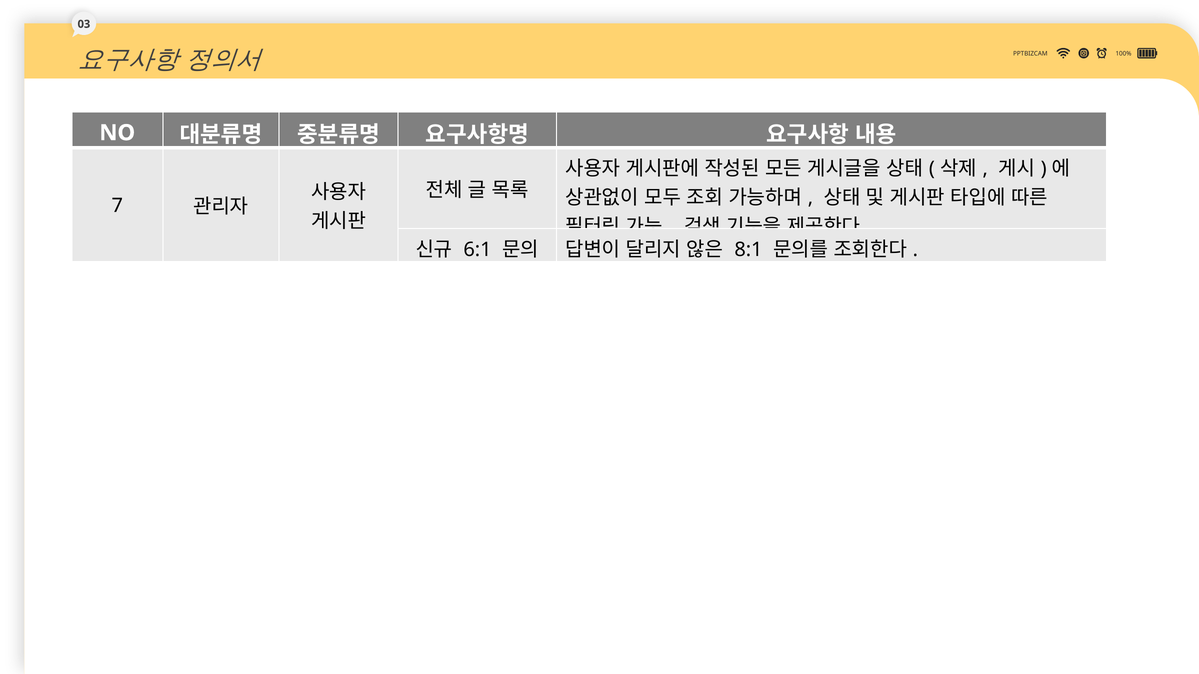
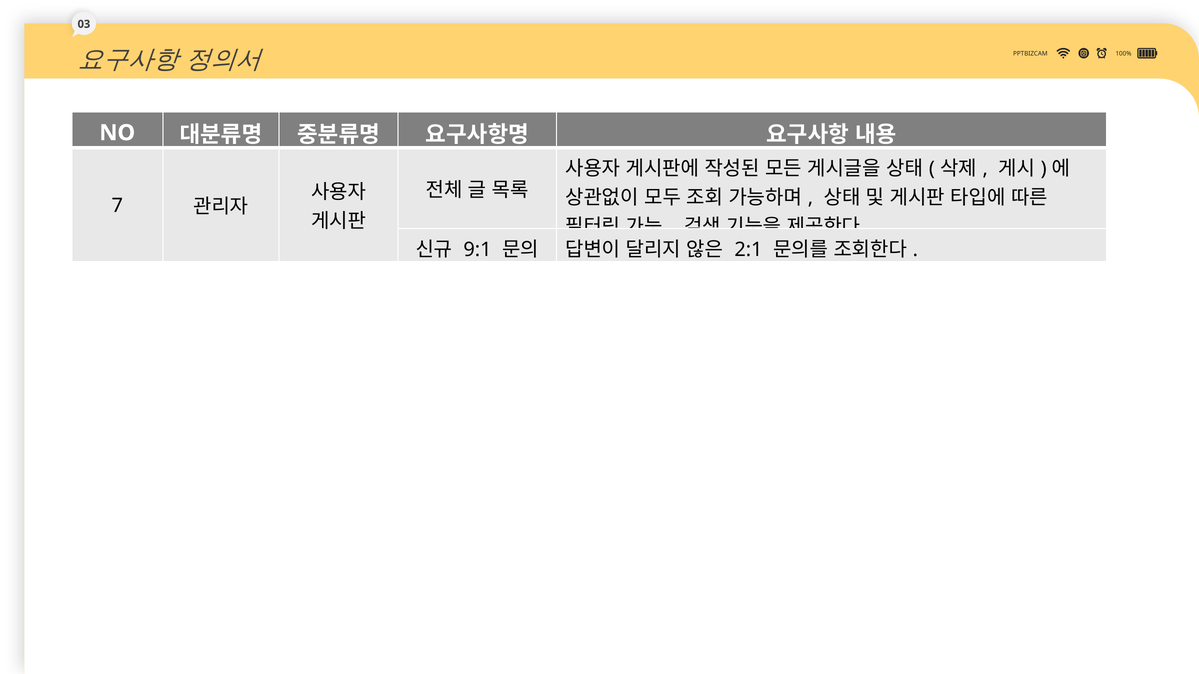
6:1: 6:1 -> 9:1 (478, 250)
8:1: 8:1 -> 2:1 (748, 250)
